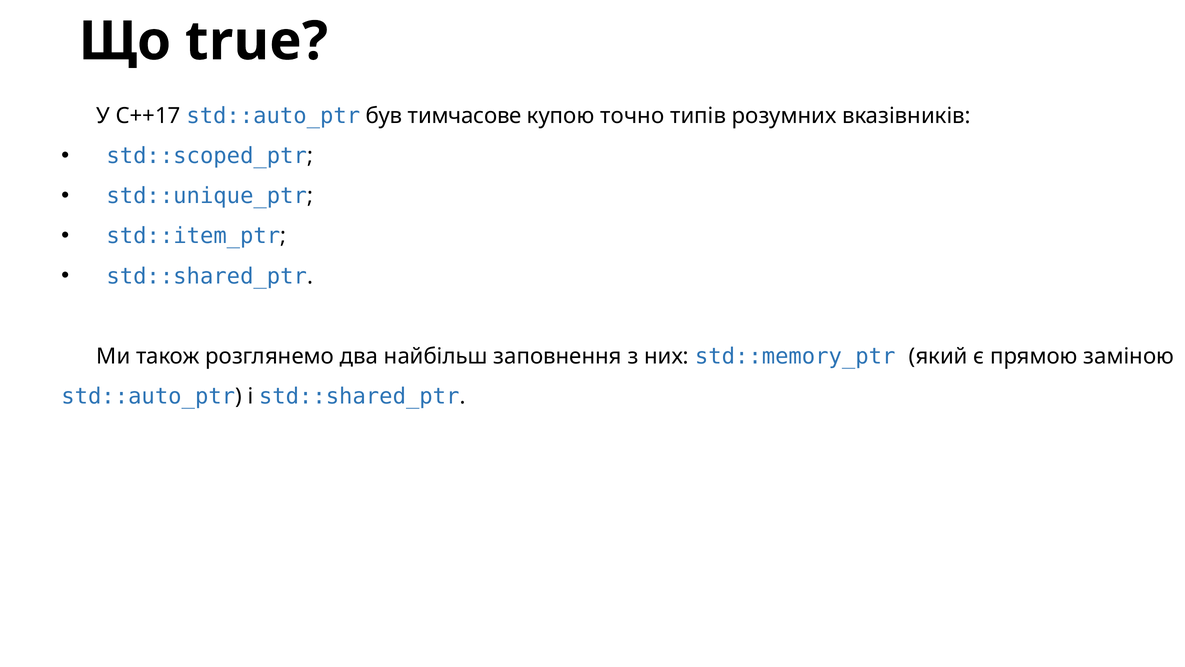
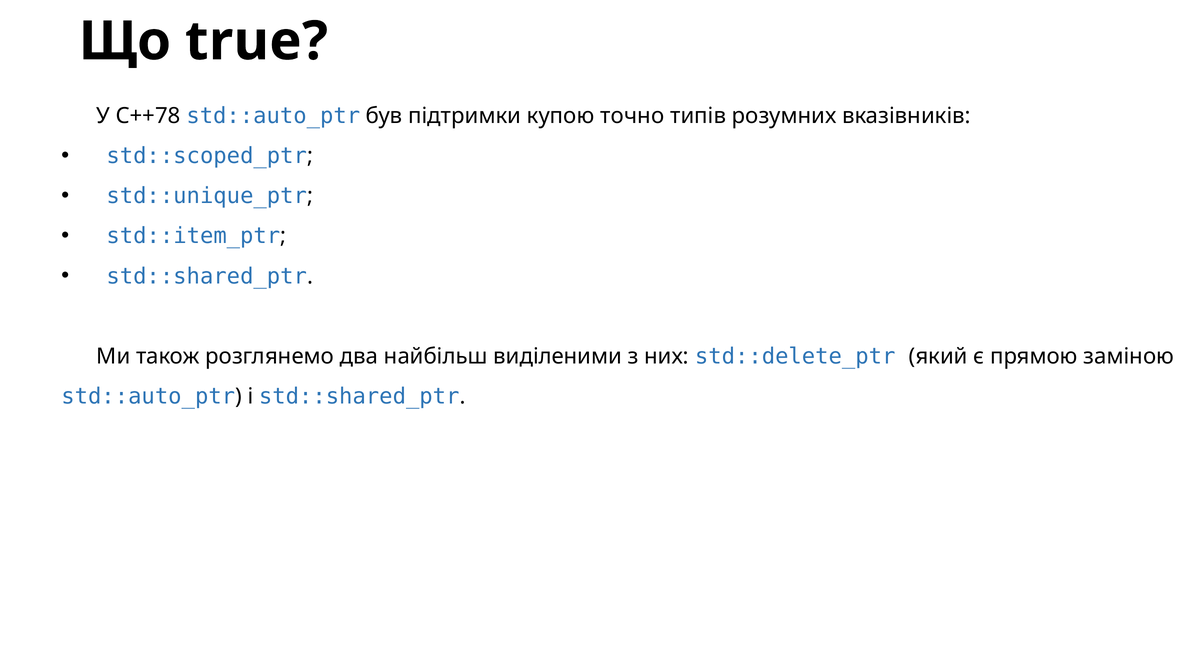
C++17: C++17 -> C++78 (148, 116)
тимчасове: тимчасове -> підтримки (465, 116)
заповнення: заповнення -> виділеними (558, 356)
std::memory_ptr: std::memory_ptr -> std::delete_ptr (795, 356)
